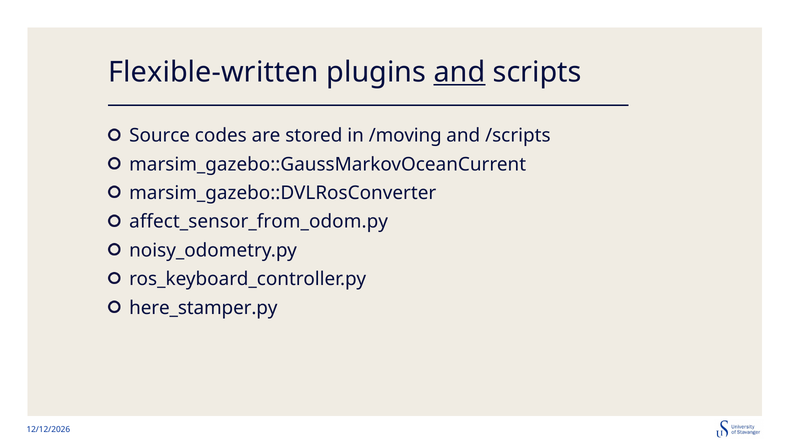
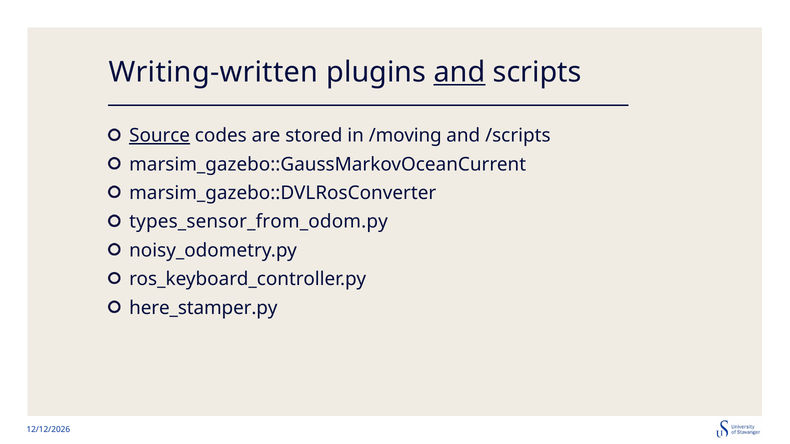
Flexible-written: Flexible-written -> Writing-written (213, 72)
Source underline: none -> present (160, 136)
affect_sensor_from_odom.py: affect_sensor_from_odom.py -> types_sensor_from_odom.py (259, 222)
